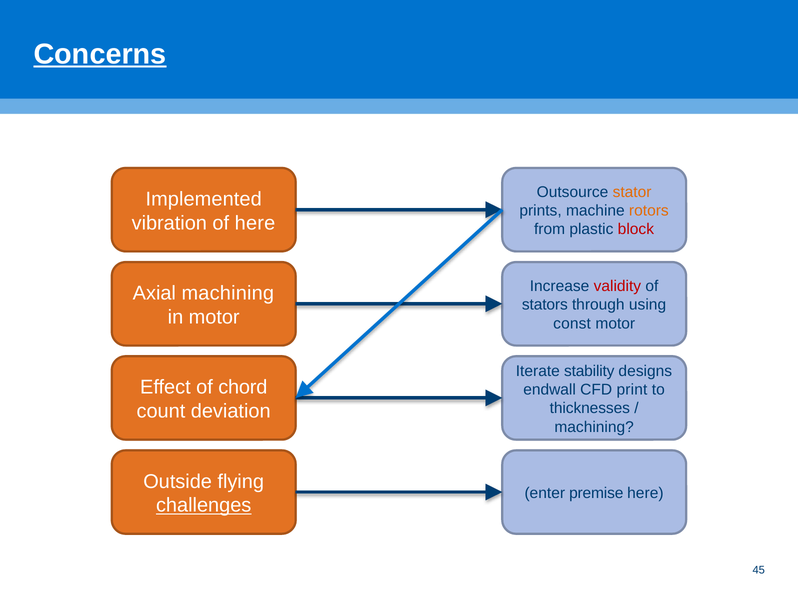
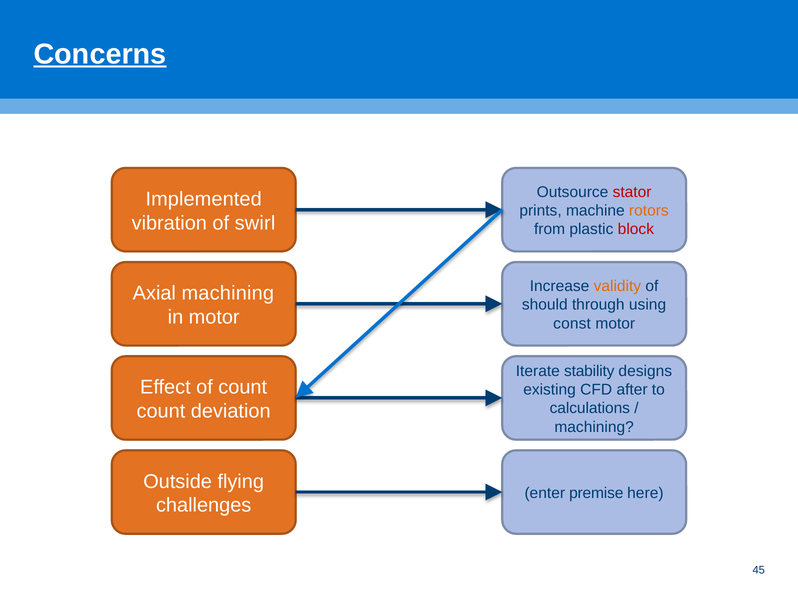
stator colour: orange -> red (632, 192)
of here: here -> swirl (255, 223)
validity colour: red -> orange (617, 286)
stators: stators -> should (545, 305)
of chord: chord -> count (243, 388)
endwall: endwall -> existing (550, 390)
print: print -> after (632, 390)
thicknesses: thicknesses -> calculations (590, 409)
challenges underline: present -> none (204, 506)
